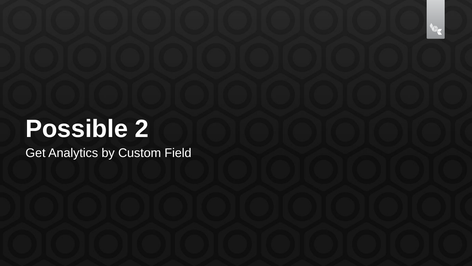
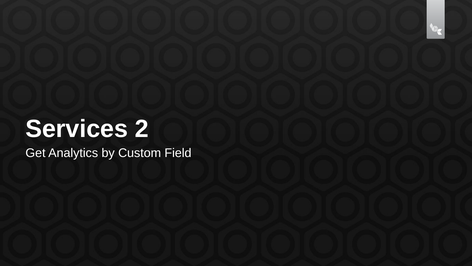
Possible: Possible -> Services (77, 129)
